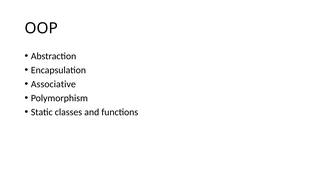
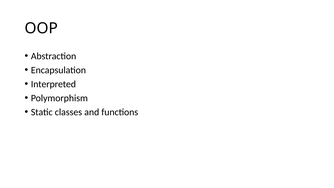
Associative: Associative -> Interpreted (53, 84)
